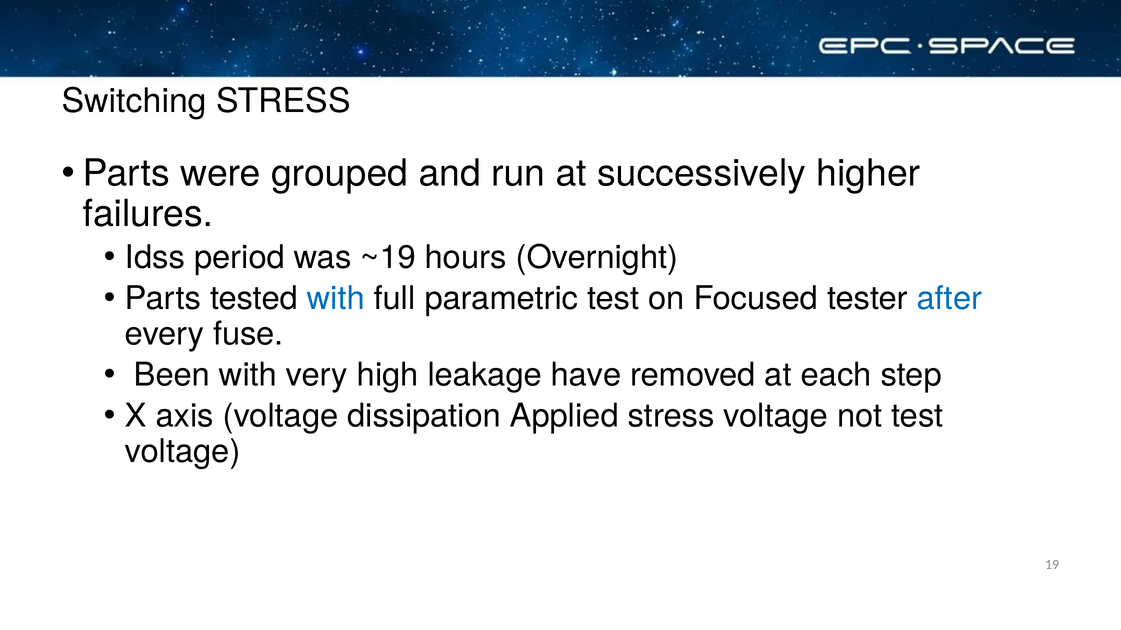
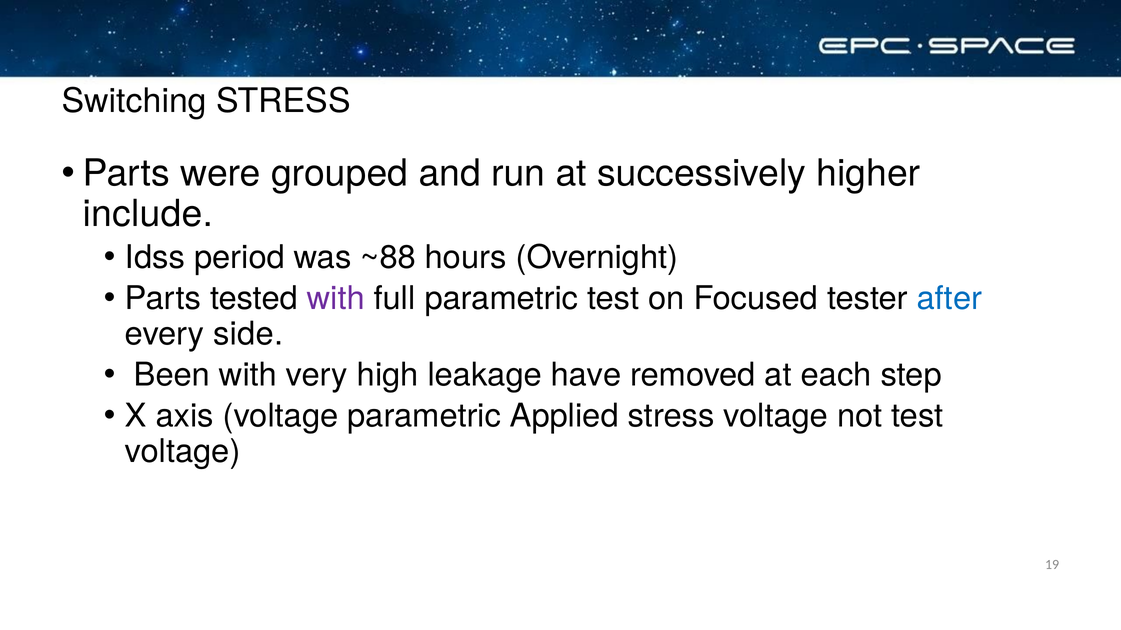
failures: failures -> include (148, 214)
~19: ~19 -> ~88 (388, 258)
with colour: blue -> purple (336, 299)
fuse: fuse -> side (248, 334)
voltage dissipation: dissipation -> parametric (424, 416)
